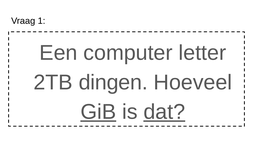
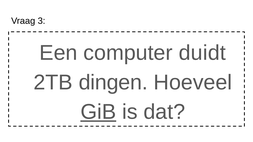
1: 1 -> 3 (42, 21)
letter: letter -> duidt (202, 53)
dat underline: present -> none (164, 112)
